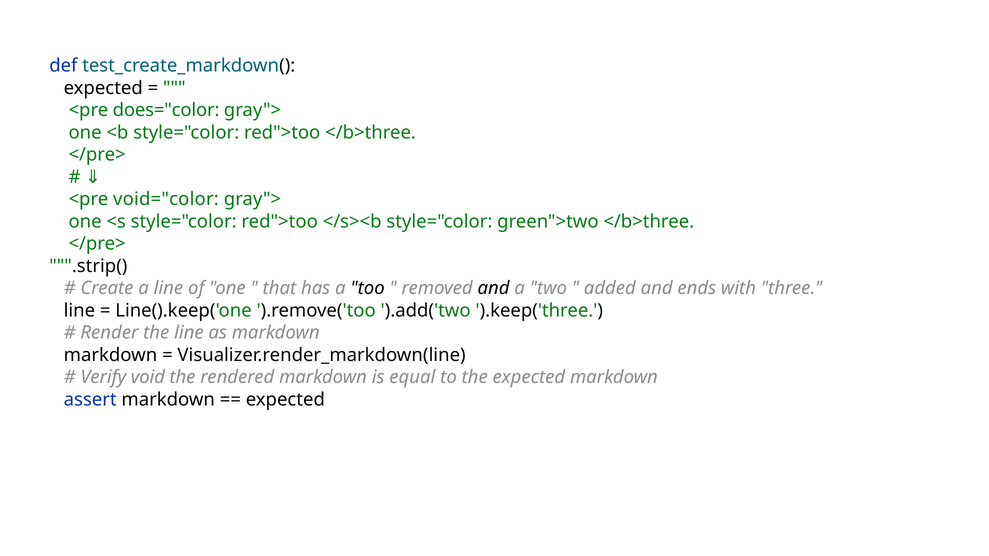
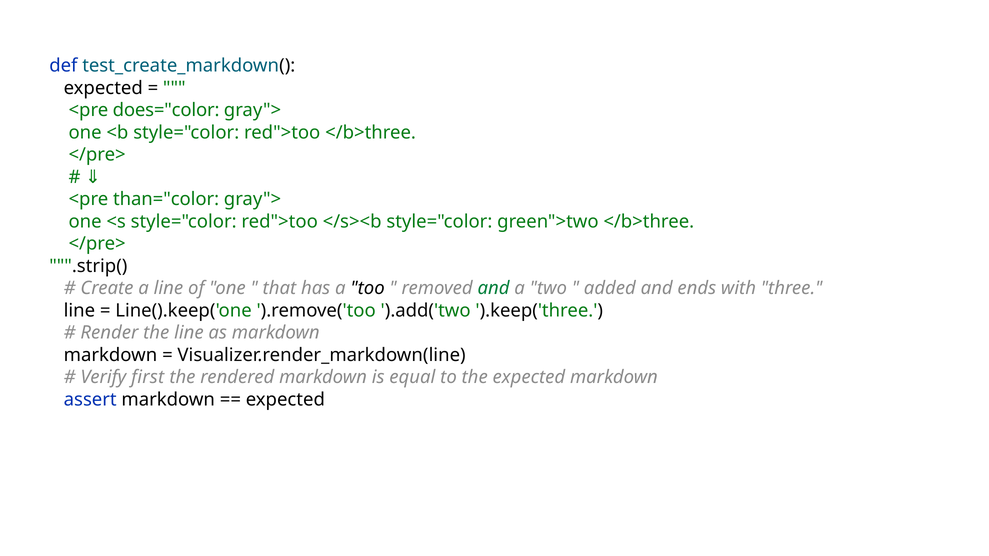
void="color: void="color -> than="color (166, 199)
and colour: black -> green (494, 288)
void: void -> first (148, 377)
